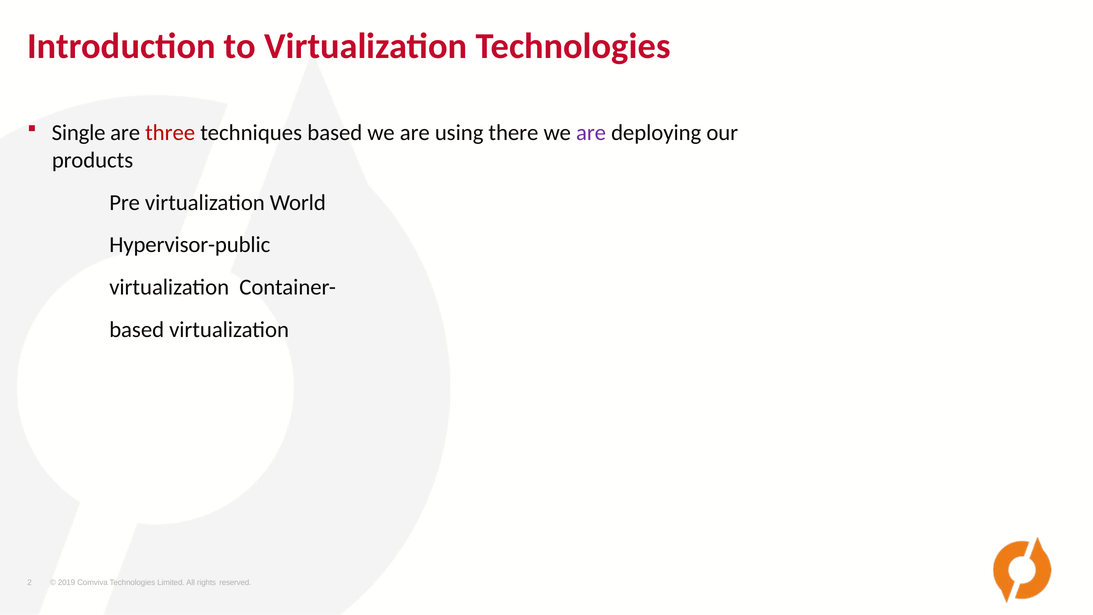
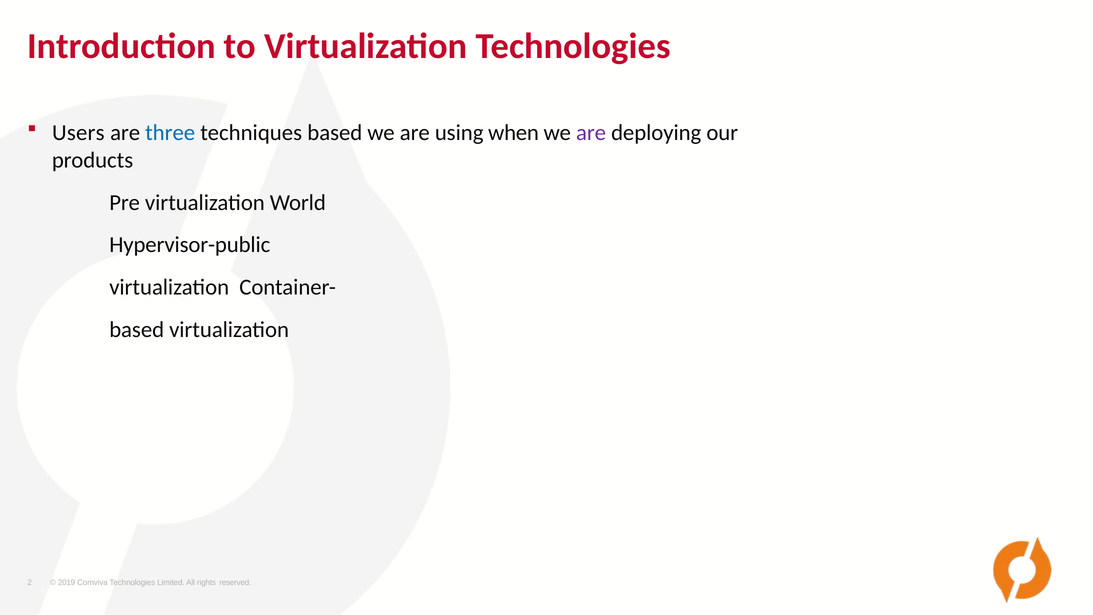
Single: Single -> Users (78, 133)
three colour: red -> blue (170, 133)
there: there -> when (514, 133)
